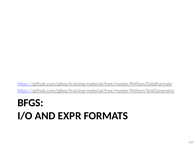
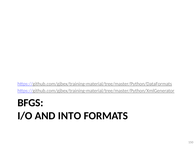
EXPR: EXPR -> INTO (70, 116)
